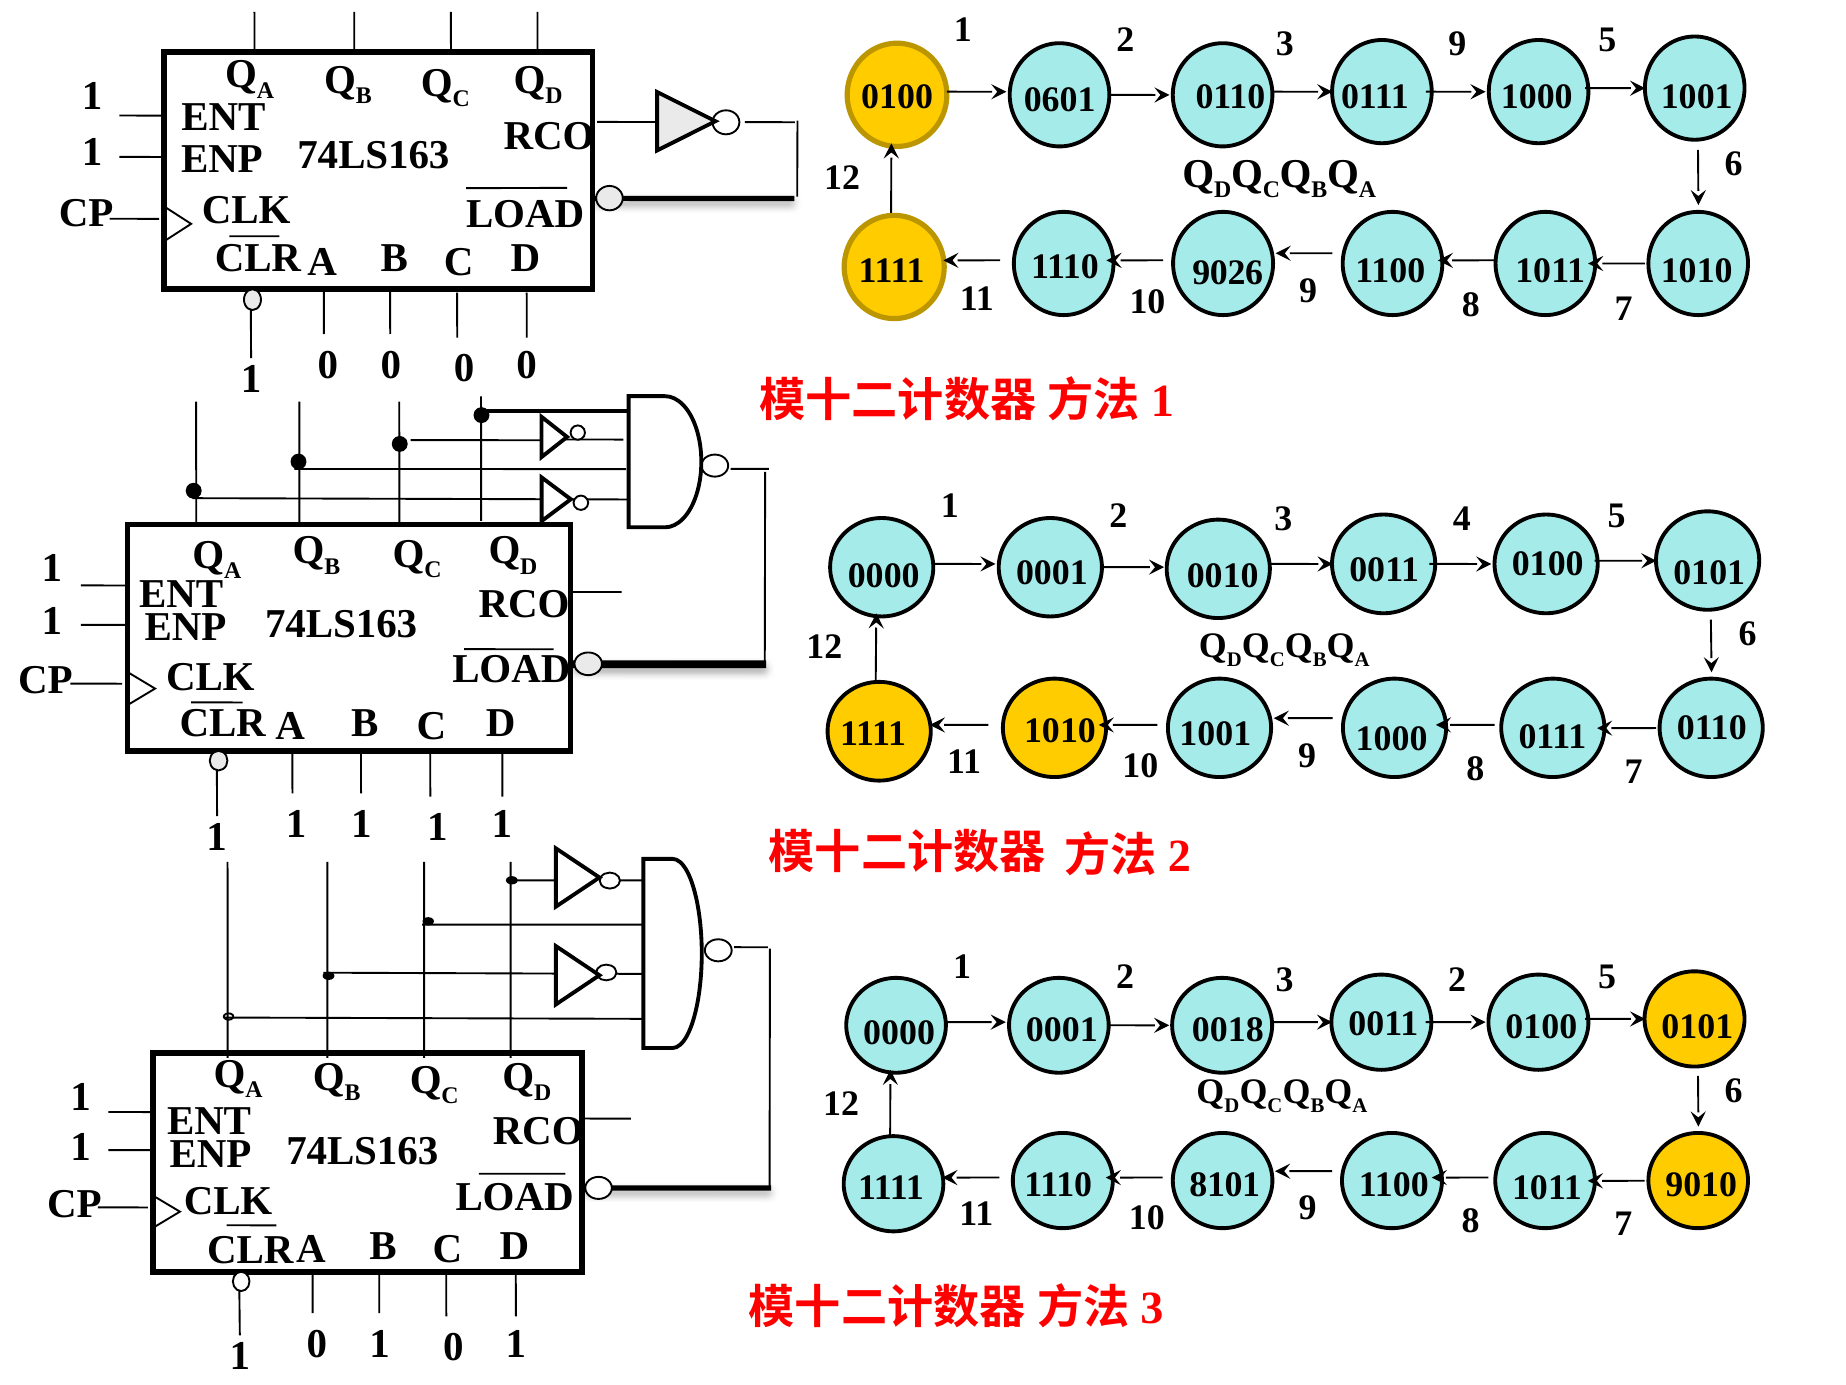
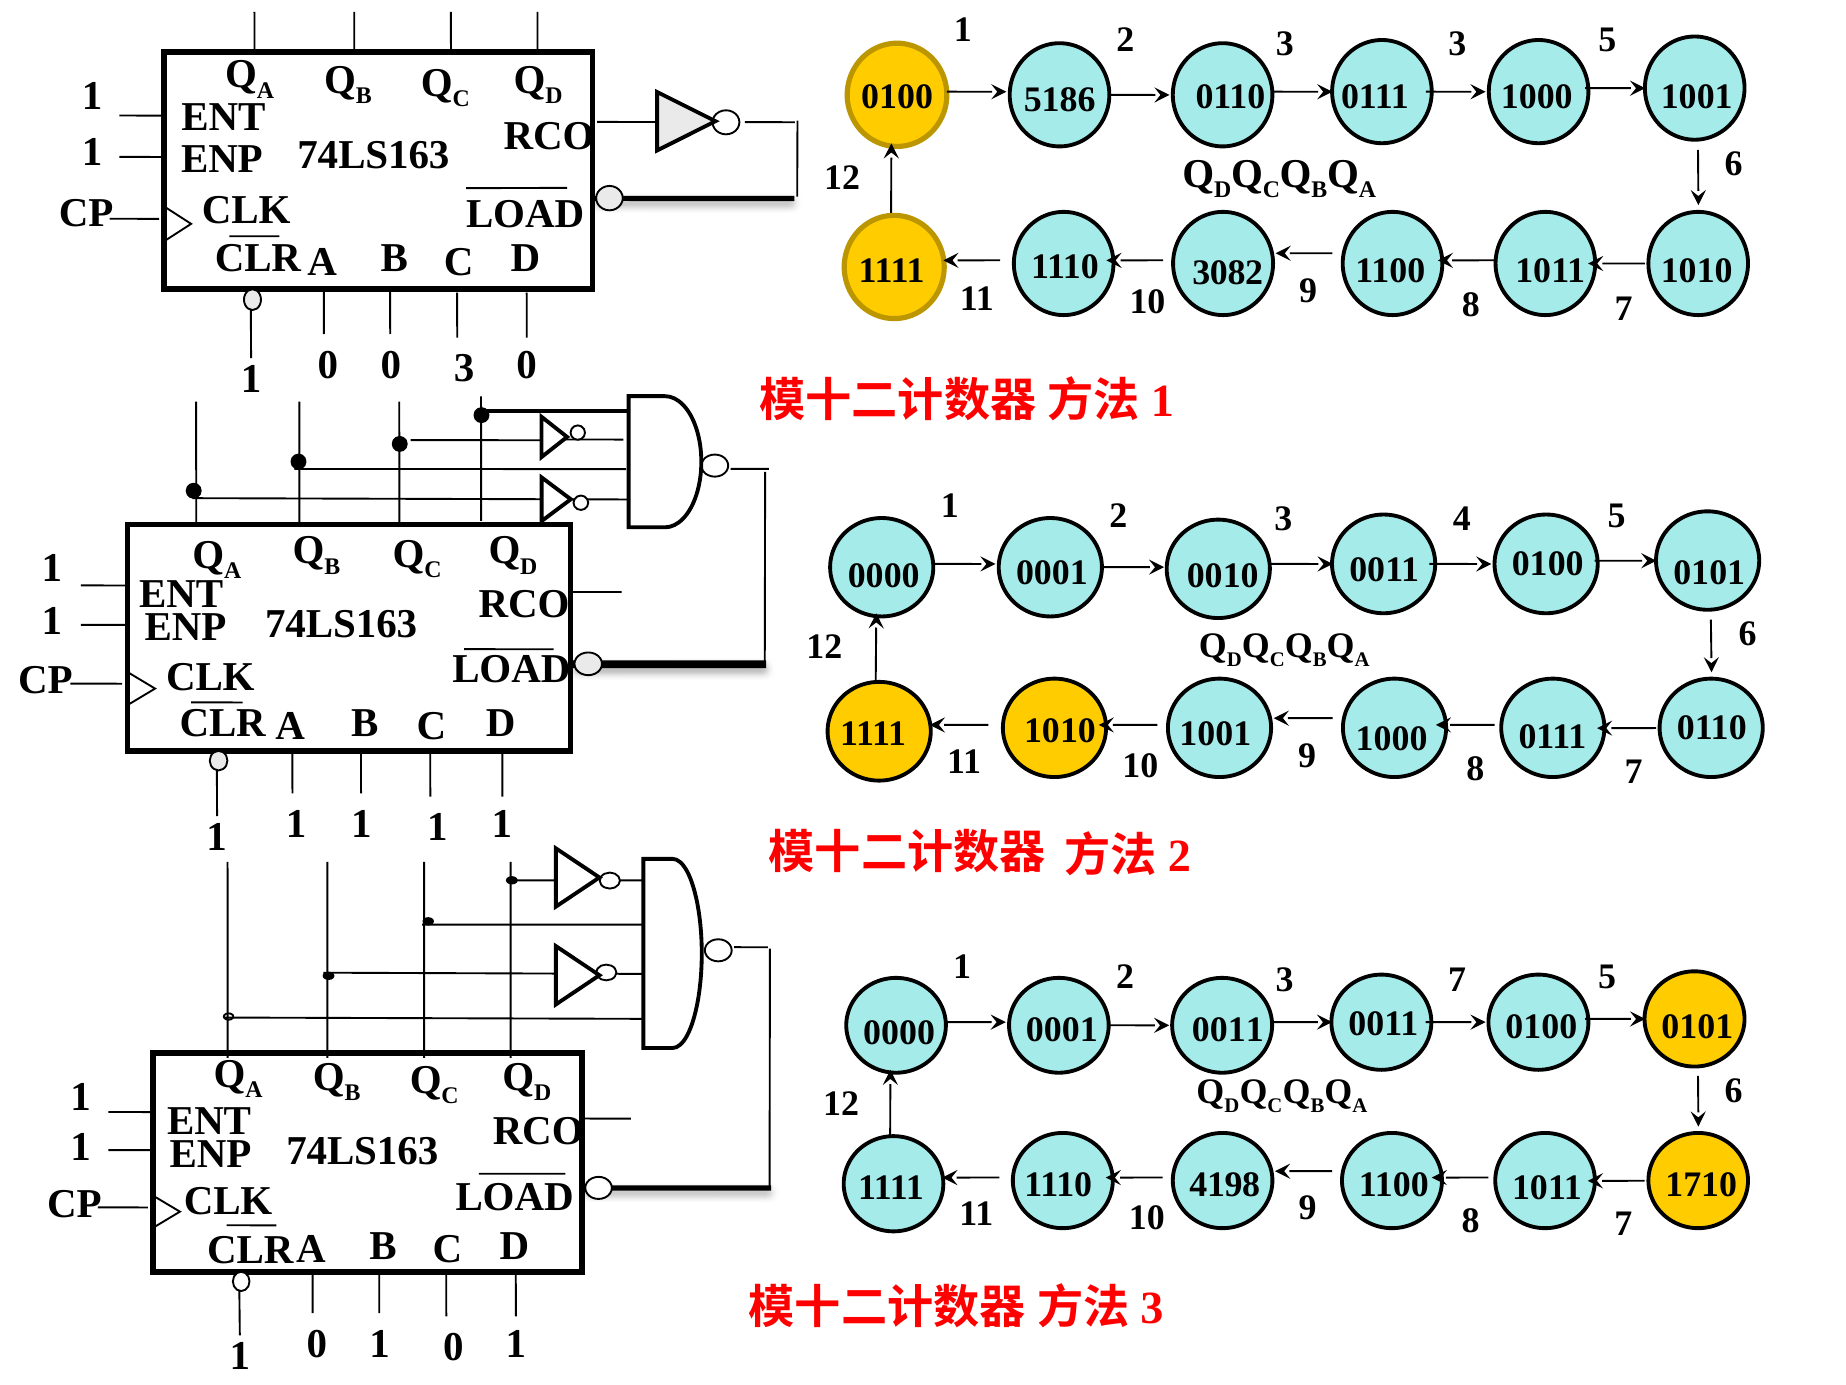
3 9: 9 -> 3 (1457, 43)
0601: 0601 -> 5186 (1060, 99)
9026: 9026 -> 3082 (1228, 273)
0: 0 -> 3 (464, 368)
3 2: 2 -> 7 (1457, 979)
0001 0018: 0018 -> 0011 (1228, 1029)
8101: 8101 -> 4198 (1225, 1184)
9010: 9010 -> 1710 (1701, 1184)
